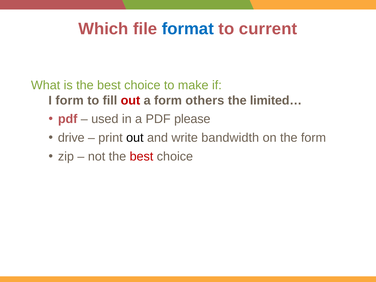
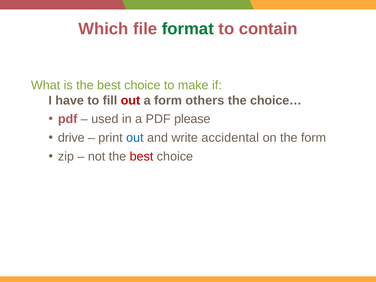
format colour: blue -> green (188, 29)
current: current -> contain (268, 29)
I form: form -> have (70, 100)
limited…: limited… -> choice… (276, 100)
out colour: black -> blue (135, 138)
bandwidth: bandwidth -> accidental (230, 138)
